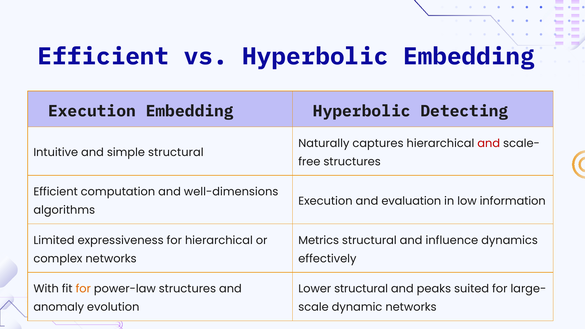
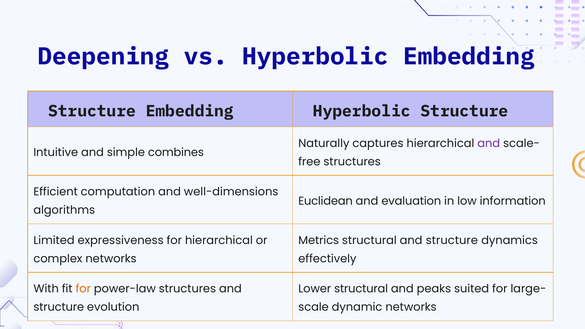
Efficient: Efficient -> Deepening (103, 56)
Execution: Execution -> Structure (92, 111)
Hyperbolic Detecting: Detecting -> Structure (464, 111)
and colour: red -> purple (489, 143)
simple structural: structural -> combines (176, 153)
Execution: Execution -> Euclidean (326, 201)
structural and influence: influence -> structure (452, 240)
anomaly: anomaly -> structure (59, 307)
